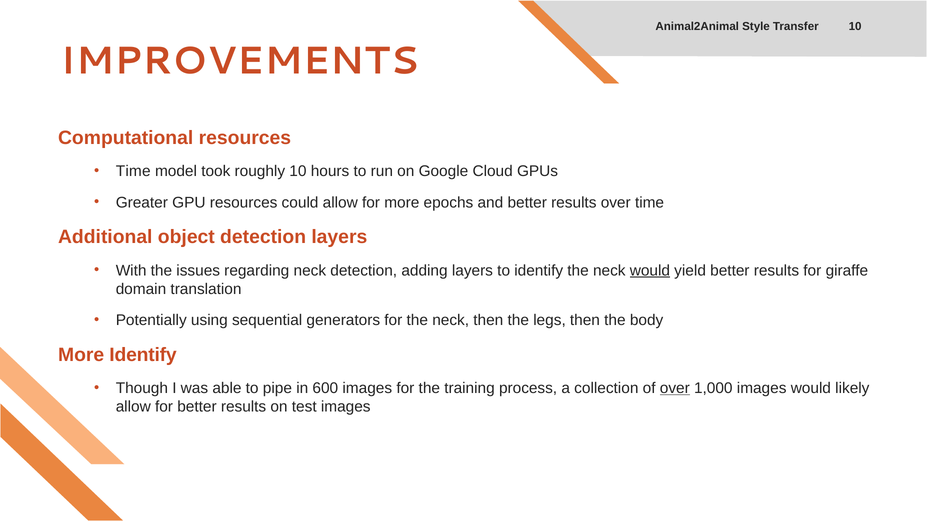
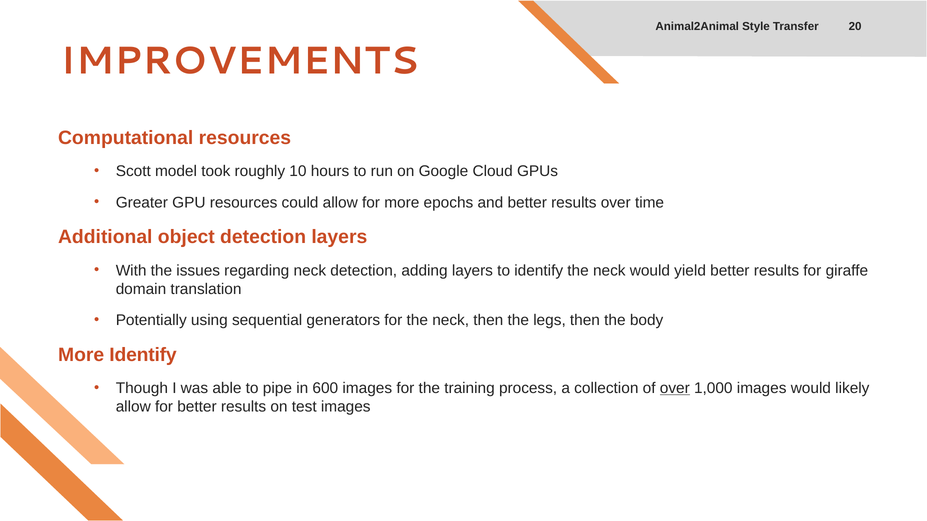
10: 10 -> 20 (855, 27)
Time: Time -> Scott (133, 171)
would underline: present -> none (650, 271)
